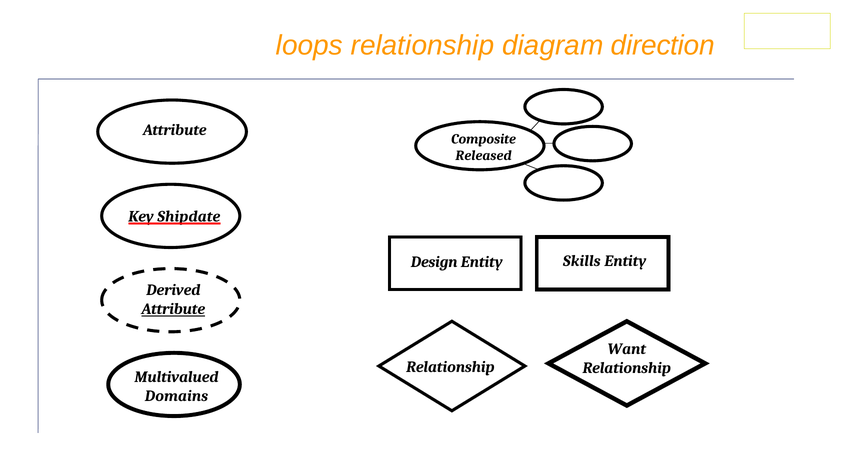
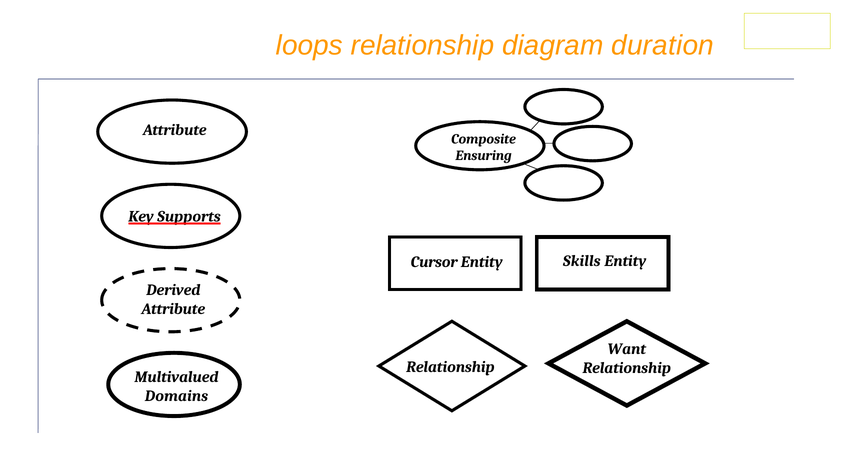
direction: direction -> duration (663, 46)
Released: Released -> Ensuring (484, 156)
Shipdate: Shipdate -> Supports (189, 217)
Design: Design -> Cursor (434, 262)
Attribute underline: present -> none (173, 309)
